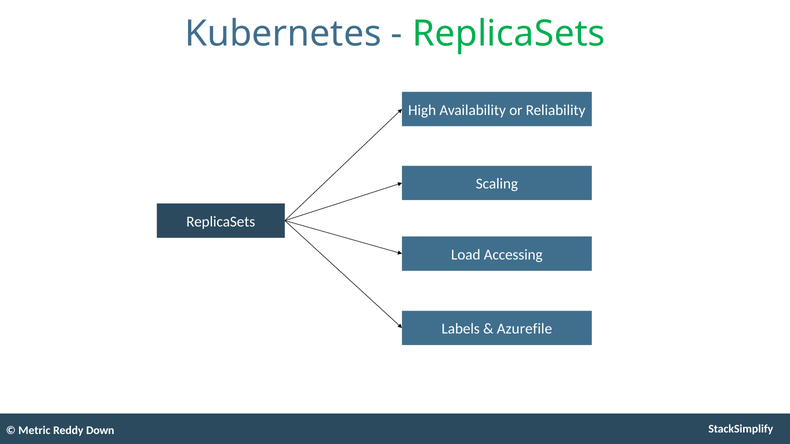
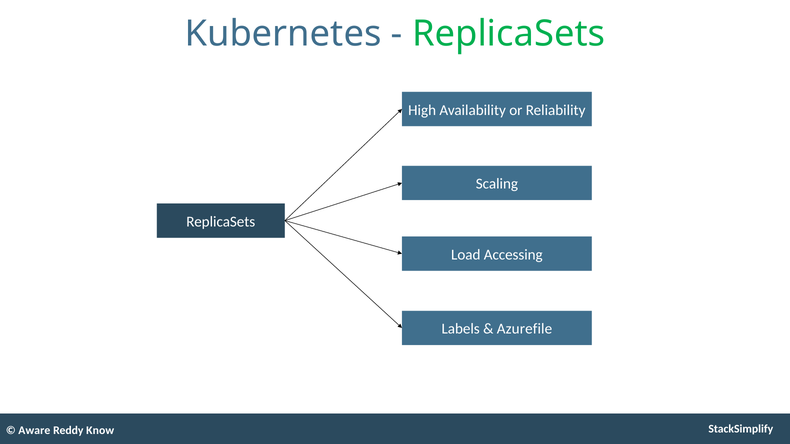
Metric: Metric -> Aware (34, 431)
Down: Down -> Know (100, 431)
